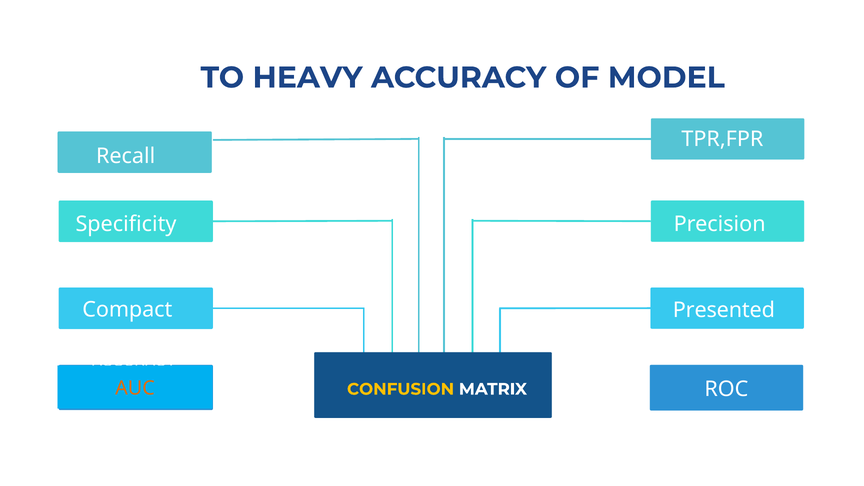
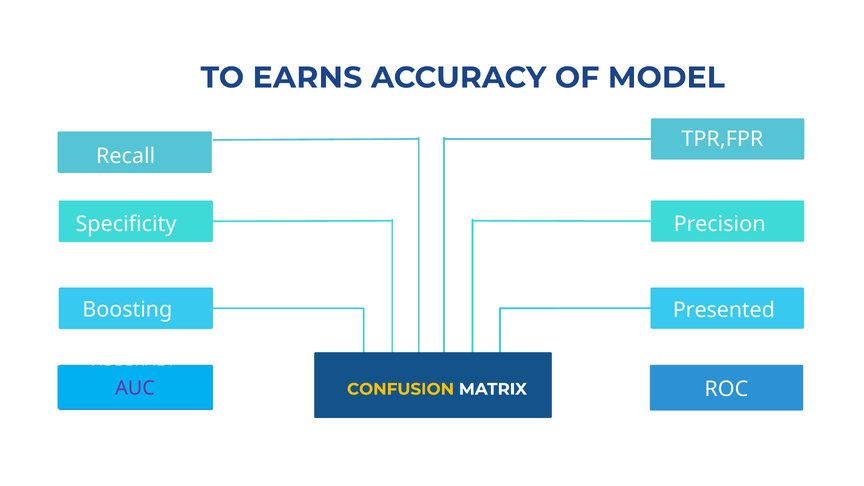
HEAVY: HEAVY -> EARNS (307, 78)
Compact: Compact -> Boosting (127, 310)
AUC colour: orange -> purple (135, 388)
